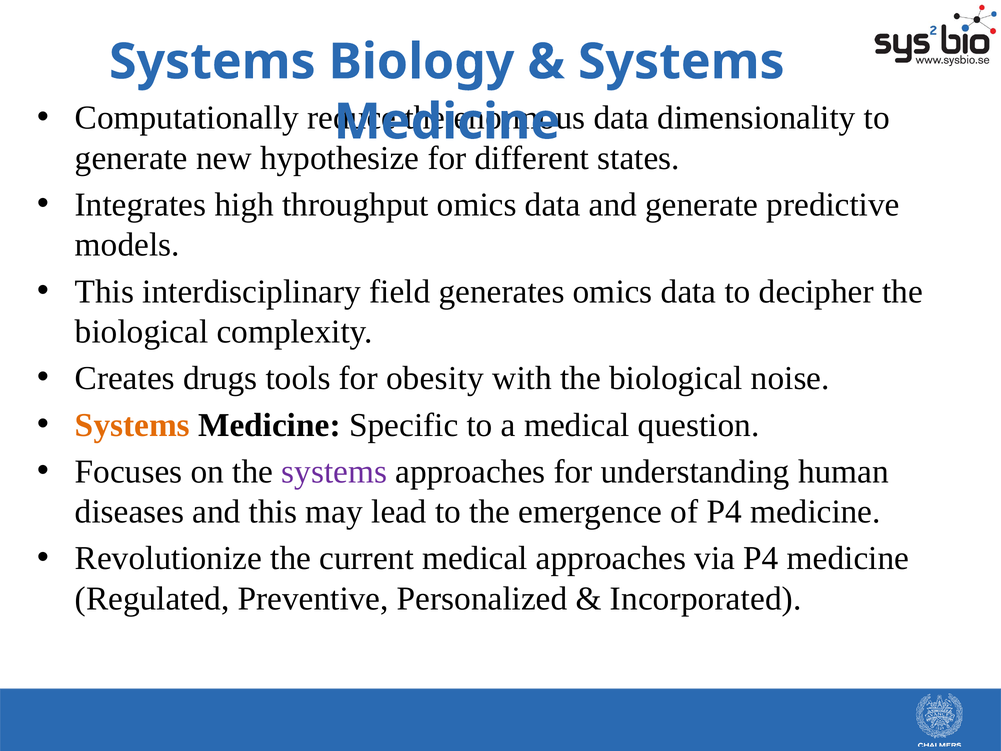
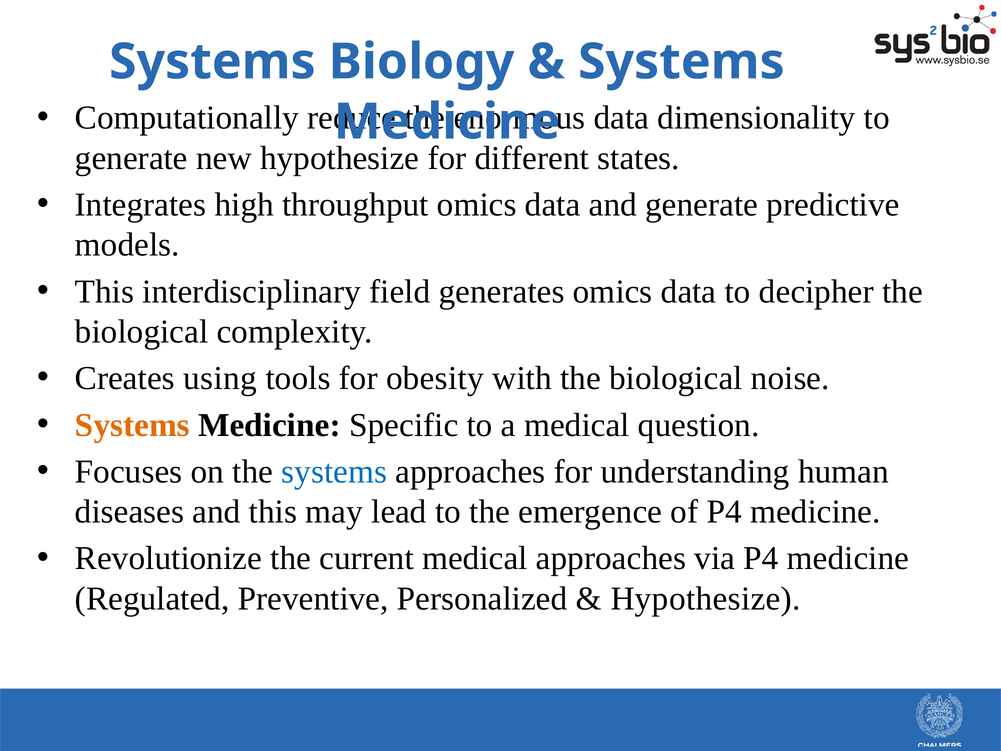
drugs: drugs -> using (220, 378)
systems colour: purple -> blue (334, 472)
Incorporated: Incorporated -> Hypothesize (706, 598)
